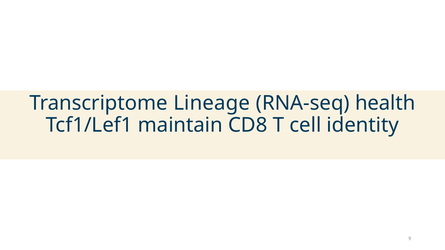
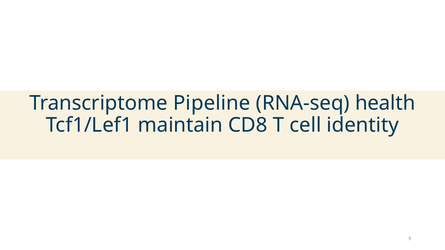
Lineage: Lineage -> Pipeline (212, 103)
